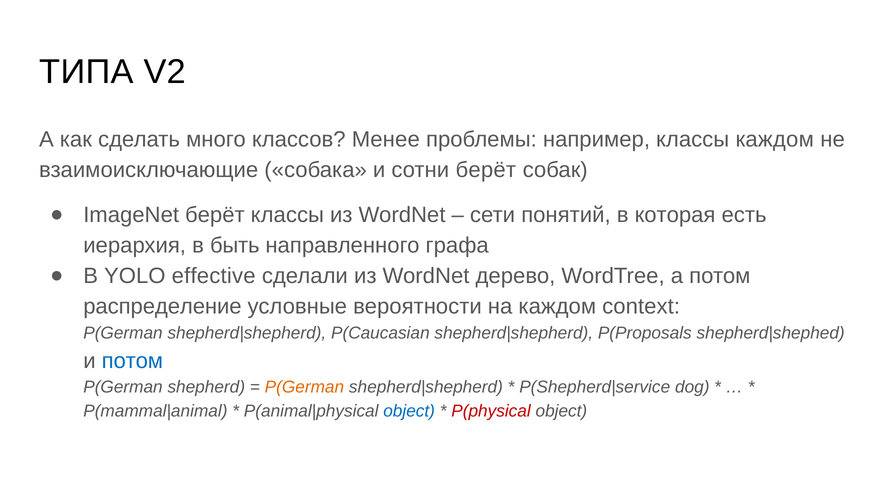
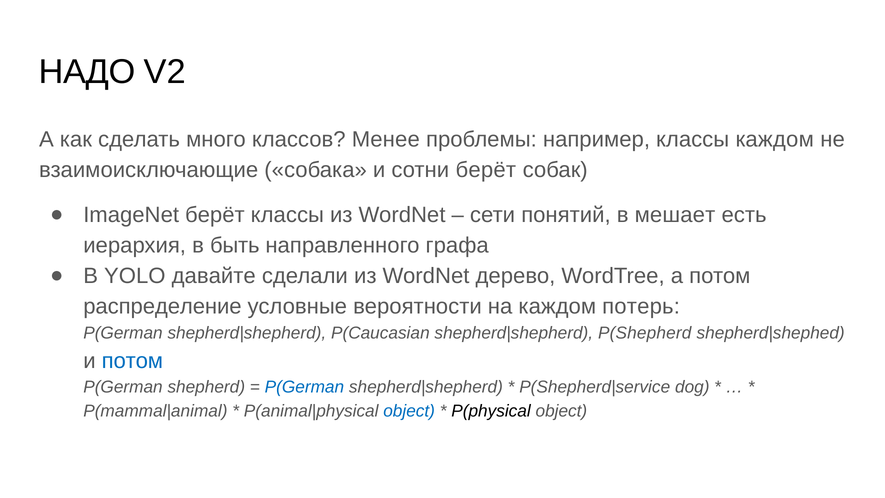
ТИПА: ТИПА -> НАДО (87, 72)
которая: которая -> мешает (675, 215)
effective: effective -> давайте (214, 276)
context: context -> потерь (641, 307)
P(Proposals: P(Proposals -> P(Shepherd (645, 333)
P(German colour: orange -> blue (304, 387)
P(physical colour: red -> black (491, 411)
